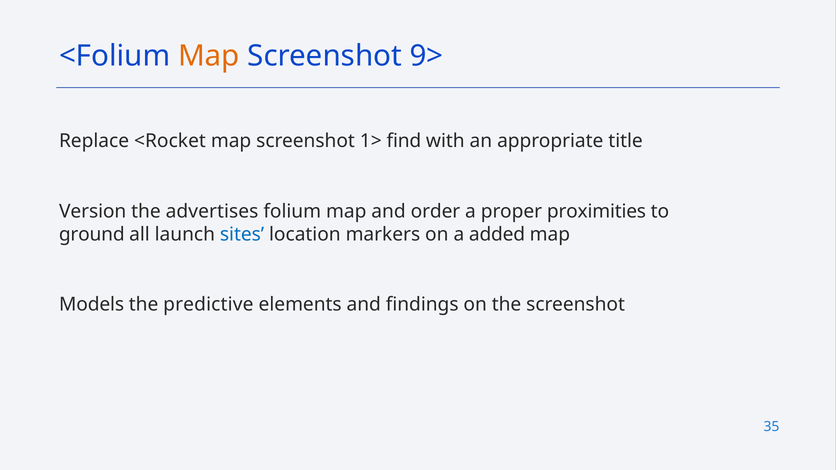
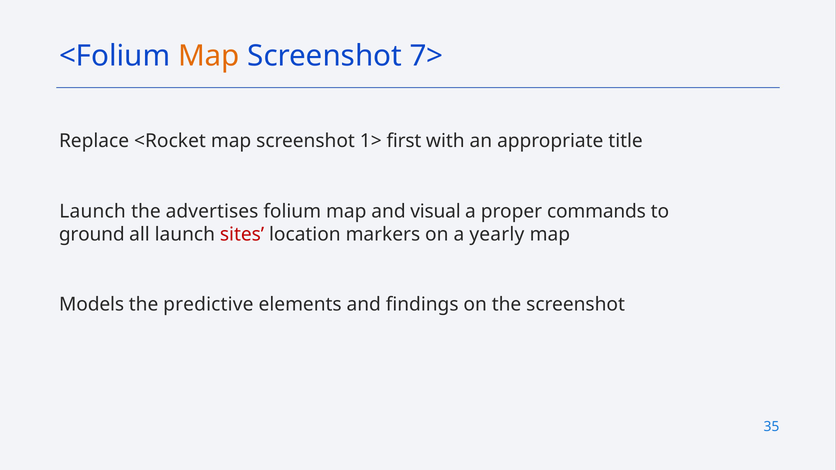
9>: 9> -> 7> (426, 56)
find: find -> first (404, 141)
Version: Version -> Launch (93, 211)
order: order -> visual (435, 211)
proximities: proximities -> commands (596, 211)
sites colour: blue -> red (242, 234)
added: added -> yearly (497, 234)
